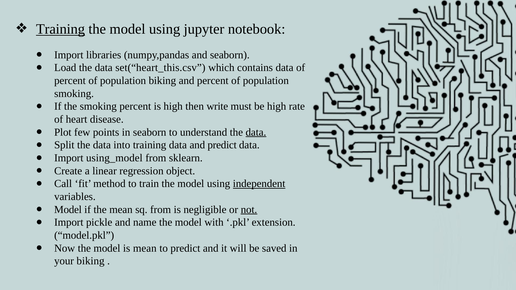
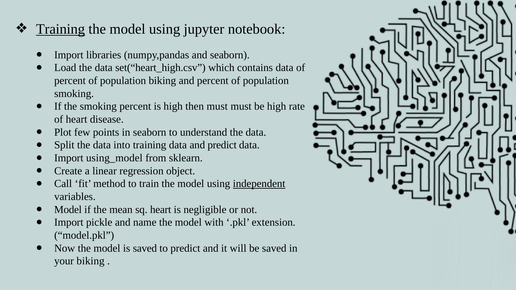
set(“heart_this.csv: set(“heart_this.csv -> set(“heart_high.csv (160, 68)
then write: write -> must (217, 106)
data underline: present -> none (256, 132)
sq from: from -> heart (161, 210)
not underline: present -> none (249, 210)
is mean: mean -> saved (145, 248)
